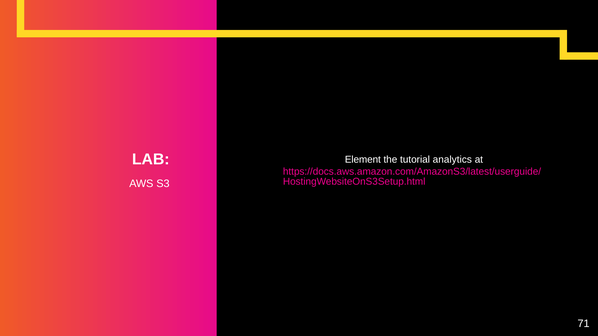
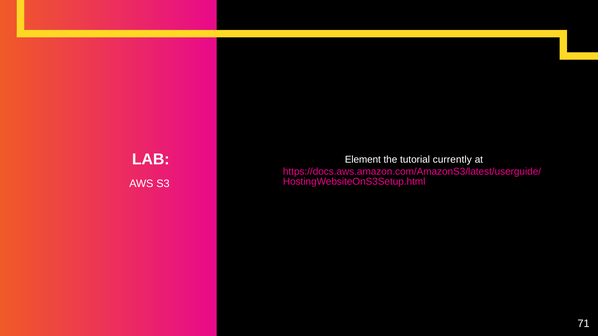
analytics: analytics -> currently (452, 160)
